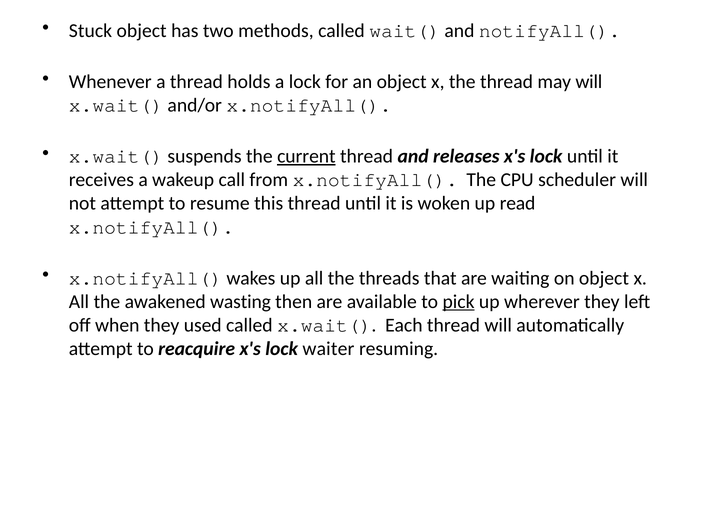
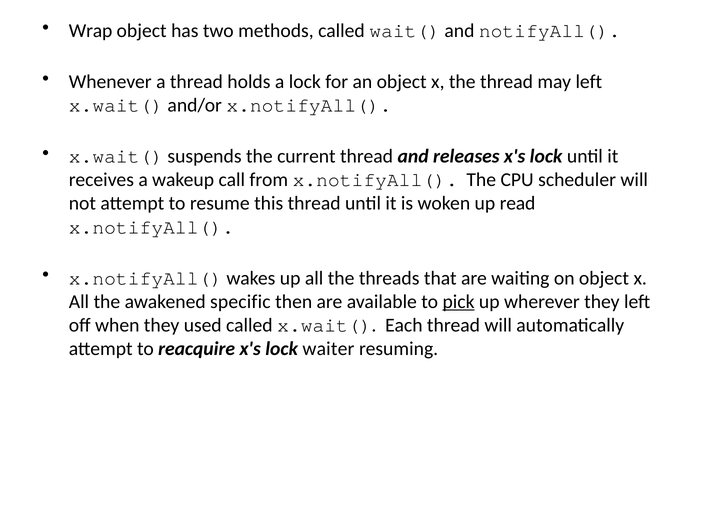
Stuck: Stuck -> Wrap (91, 31)
may will: will -> left (589, 82)
current underline: present -> none (306, 156)
wasting: wasting -> specific (240, 301)
